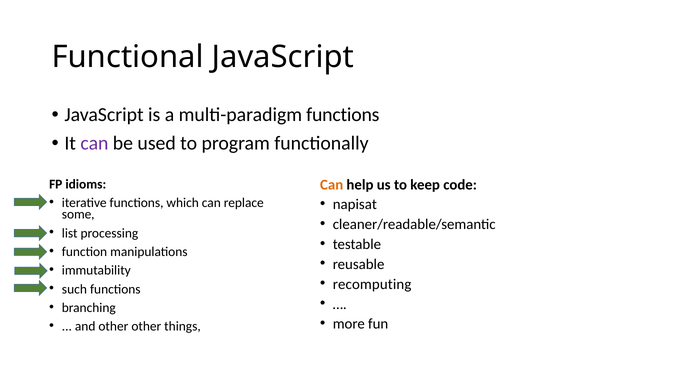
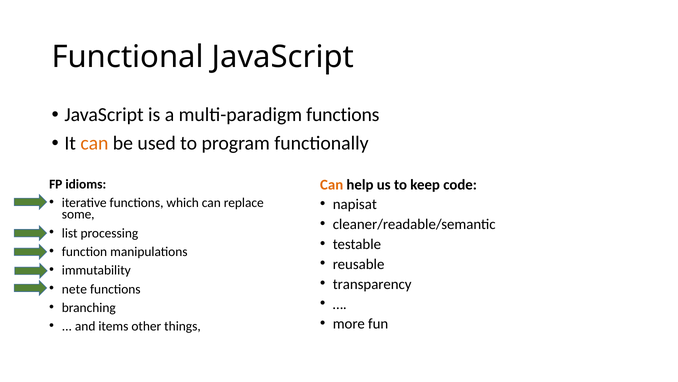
can colour: purple -> orange (94, 143)
recomputing: recomputing -> transparency (372, 284)
such: such -> nete (74, 289)
and other: other -> items (113, 326)
